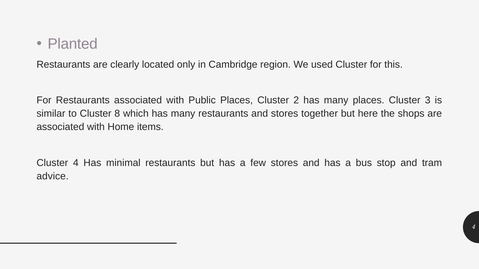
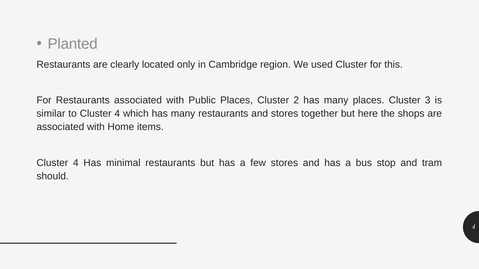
to Cluster 8: 8 -> 4 (117, 114)
advice: advice -> should (53, 176)
